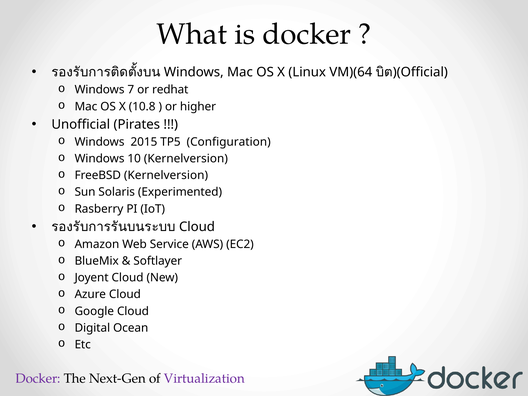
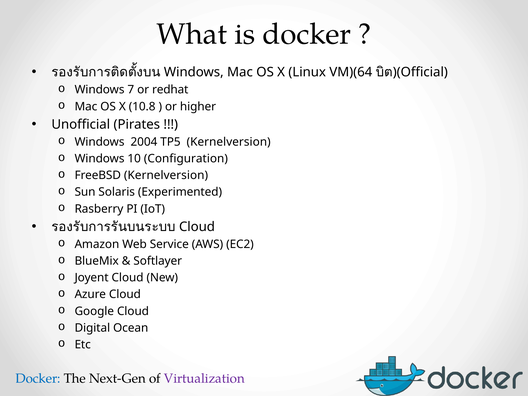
2015: 2015 -> 2004 (144, 142)
TP5 Configuration: Configuration -> Kernelversion (229, 142)
10 Kernelversion: Kernelversion -> Configuration (186, 159)
Docker colour: purple -> blue (38, 378)
